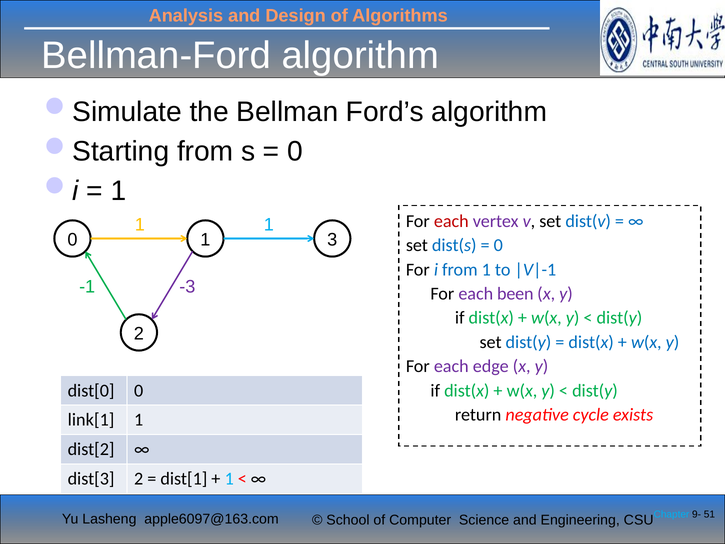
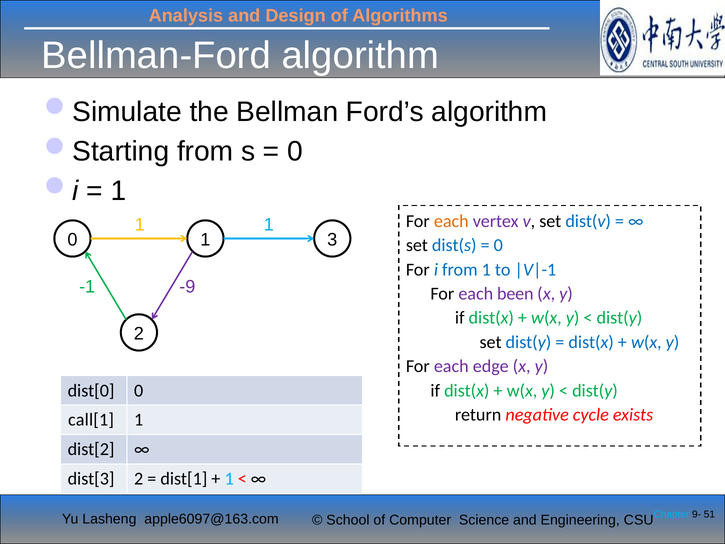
each colour: red -> orange (451, 221)
-3: -3 -> -9 (187, 286)
link[1: link[1 -> call[1 (91, 420)
